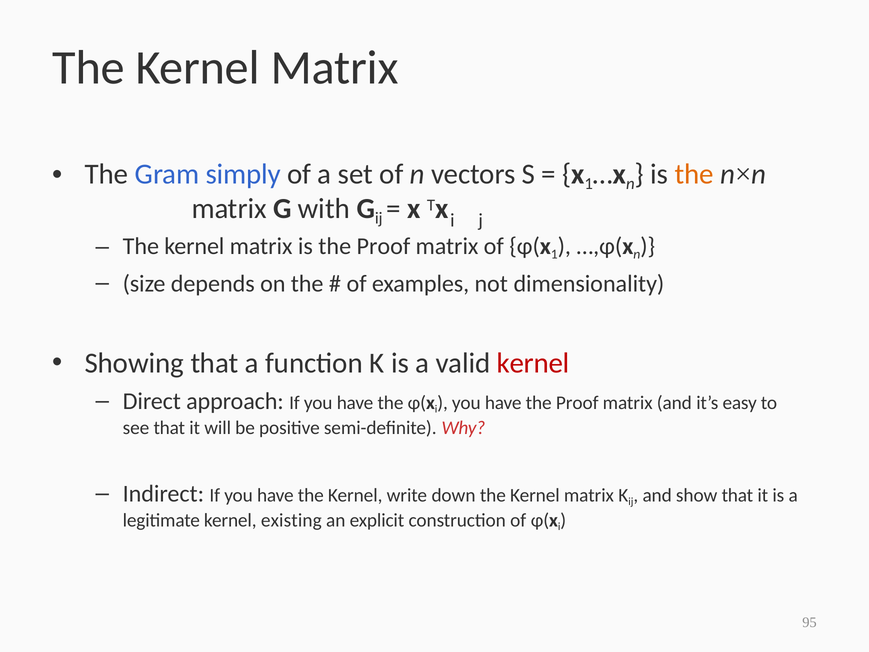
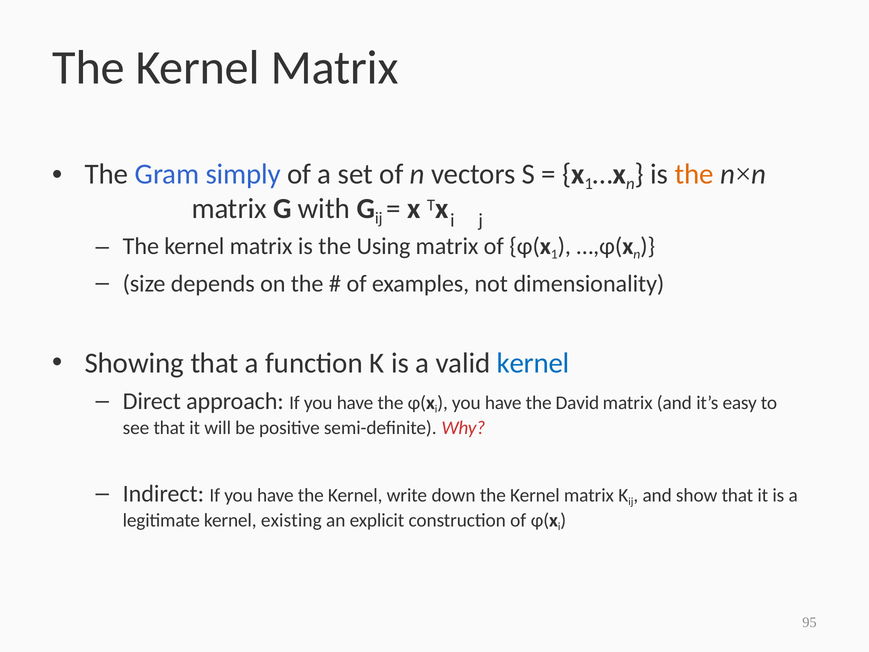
is the Proof: Proof -> Using (384, 246)
kernel colour: red -> blue (533, 363)
have the Proof: Proof -> David (577, 403)
